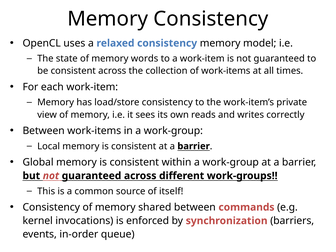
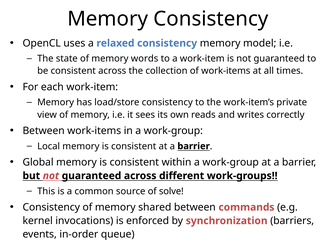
itself: itself -> solve (171, 191)
